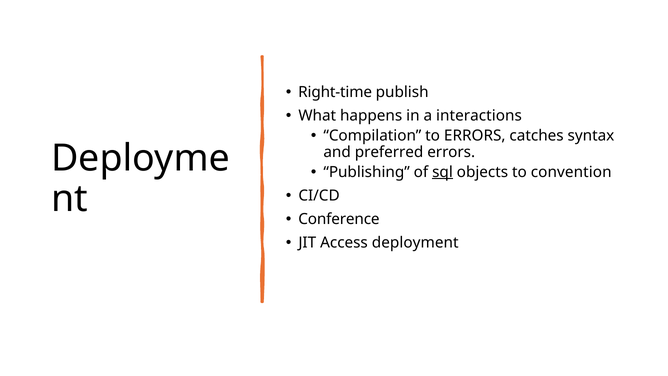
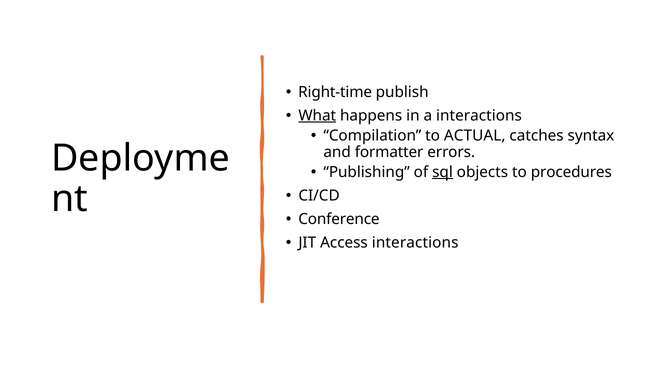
What underline: none -> present (317, 116)
to ERRORS: ERRORS -> ACTUAL (475, 135)
preferred: preferred -> formatter (389, 152)
convention: convention -> procedures (571, 172)
Access deployment: deployment -> interactions (415, 242)
